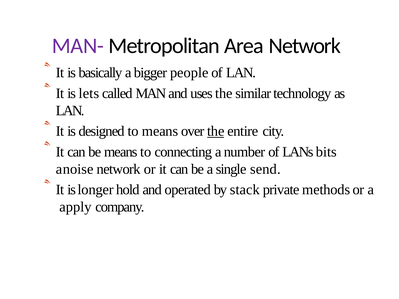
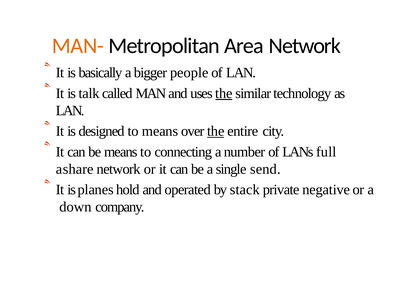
MAN- colour: purple -> orange (78, 46)
lets: lets -> talk (89, 93)
the underline: none -> present (224, 93)
bits: bits -> full (326, 152)
noise: noise -> share (78, 169)
longer: longer -> planes (96, 190)
methods: methods -> negative (326, 190)
apply: apply -> down (76, 207)
